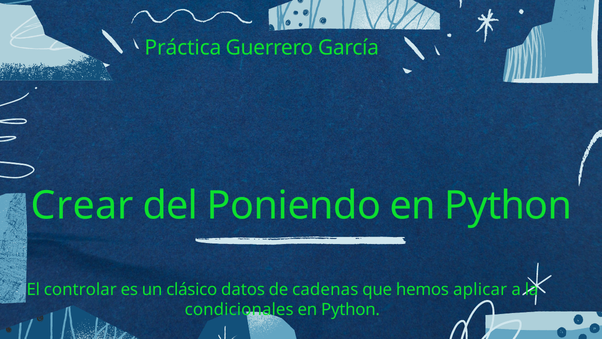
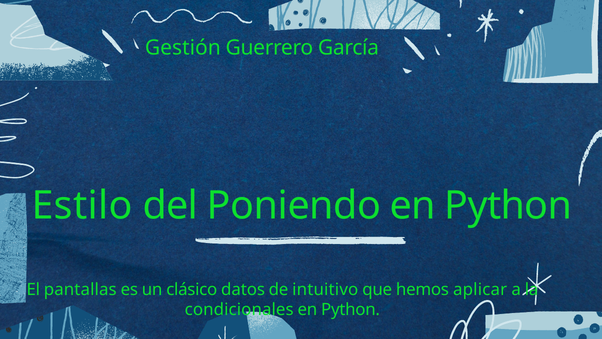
Práctica: Práctica -> Gestión (183, 48)
Crear: Crear -> Estilo (82, 205)
controlar: controlar -> pantallas (80, 289)
cadenas: cadenas -> intuitivo (325, 289)
